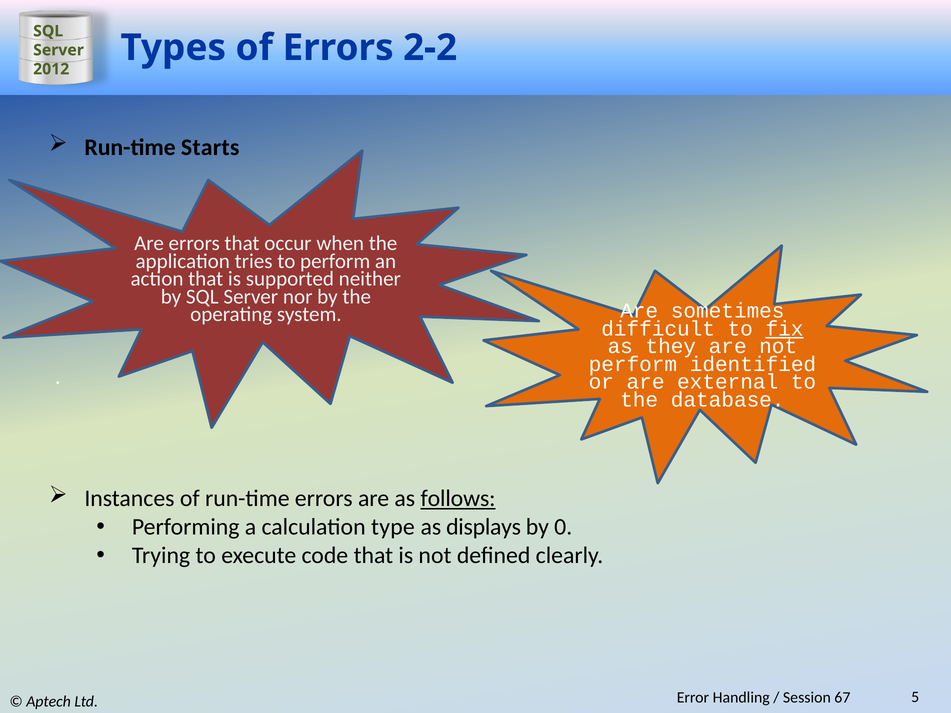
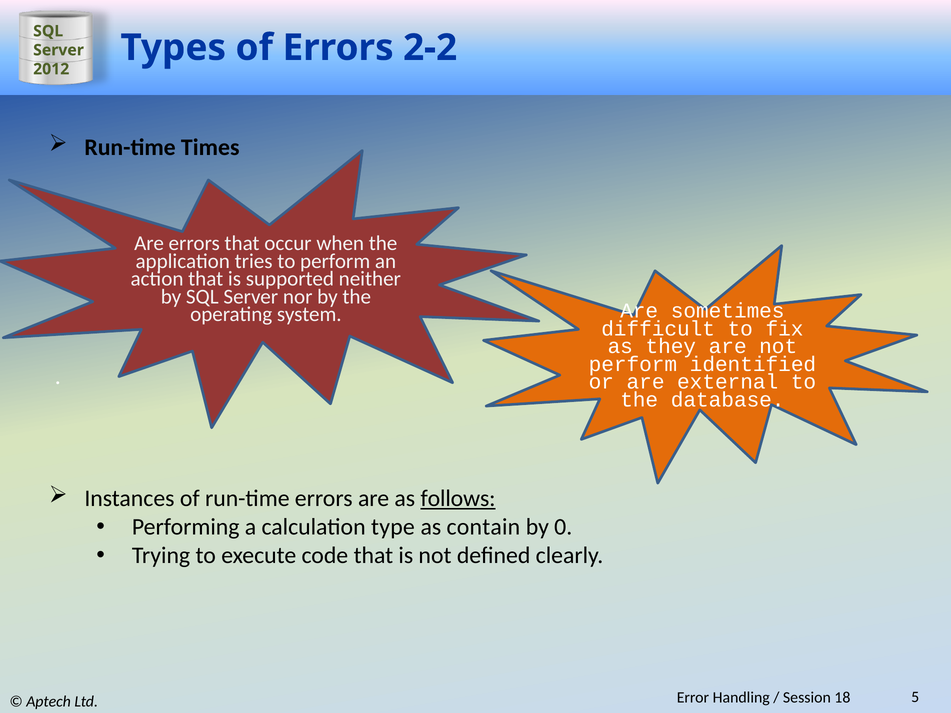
Starts: Starts -> Times (210, 147)
fix underline: present -> none (784, 329)
displays: displays -> contain (483, 527)
67: 67 -> 18 (842, 698)
